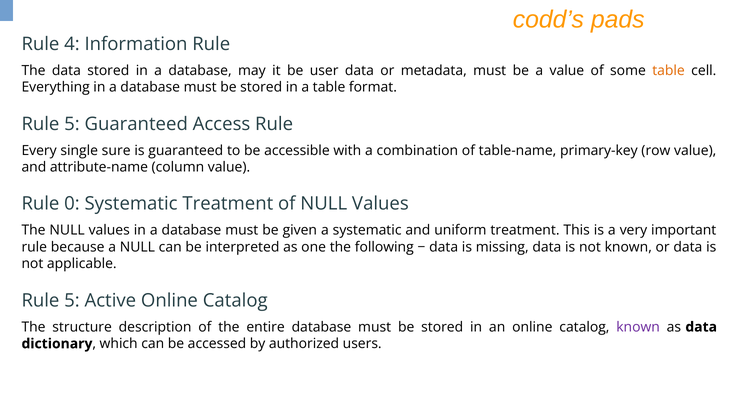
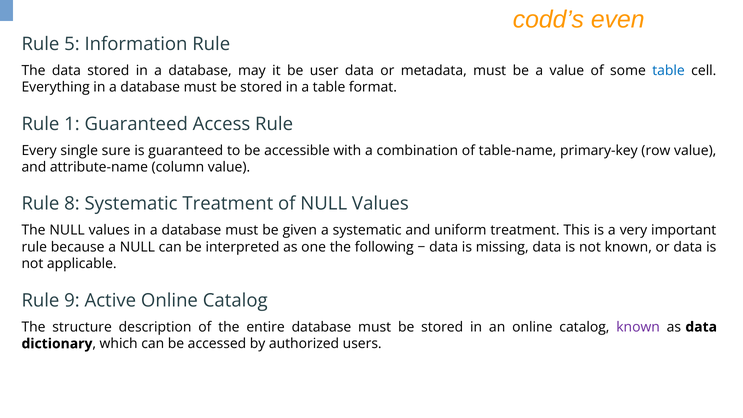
pads: pads -> even (618, 19)
4: 4 -> 5 (72, 44)
table colour: orange -> blue (669, 71)
5: 5 -> 1 (72, 124)
0: 0 -> 8 (72, 204)
5: 5 -> 9 (72, 300)
